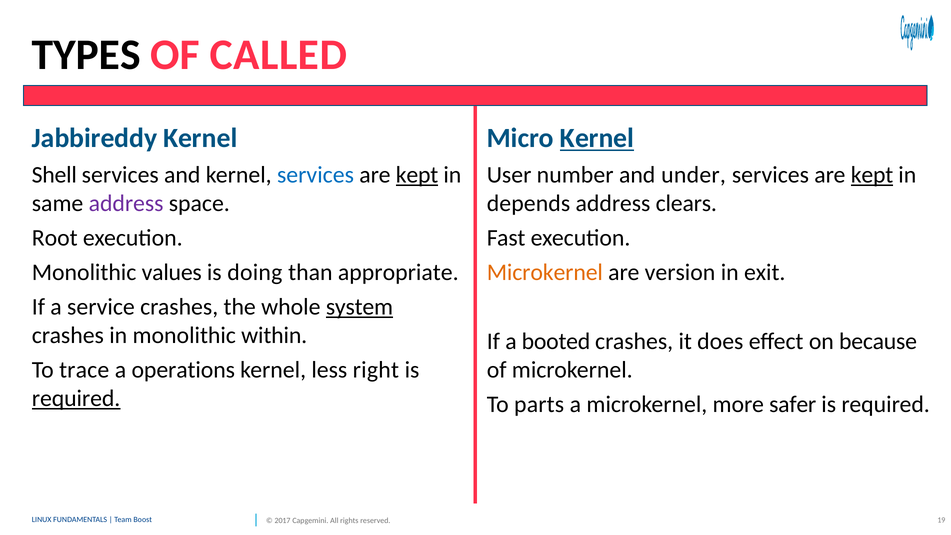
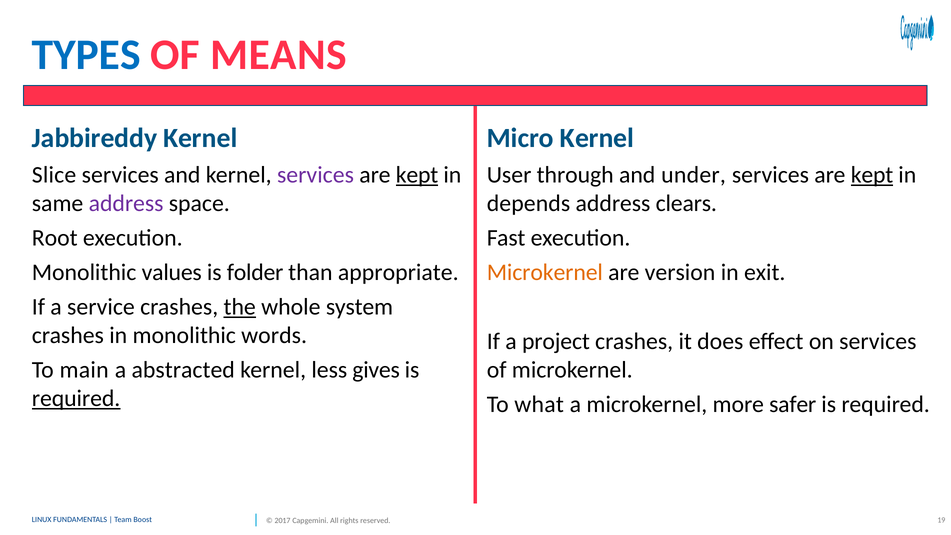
TYPES colour: black -> blue (86, 55)
CALLED: CALLED -> MEANS (279, 55)
Kernel underline: present -> none (597, 138)
Shell: Shell -> Slice (54, 175)
services colour: blue -> purple (315, 175)
number: number -> through (575, 175)
doing: doing -> folder (255, 272)
the underline: none -> present (240, 307)
system underline: present -> none (359, 307)
within: within -> words (274, 335)
booted: booted -> project (556, 341)
on because: because -> services (878, 341)
trace: trace -> main (84, 370)
operations: operations -> abstracted (183, 370)
right: right -> gives (376, 370)
parts: parts -> what (539, 404)
